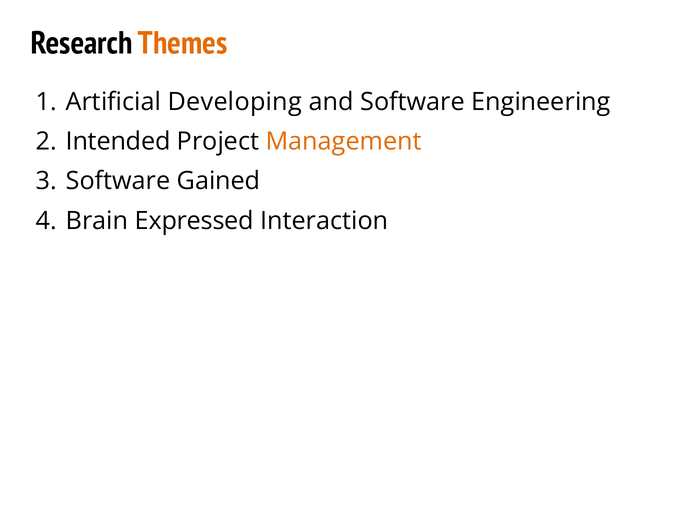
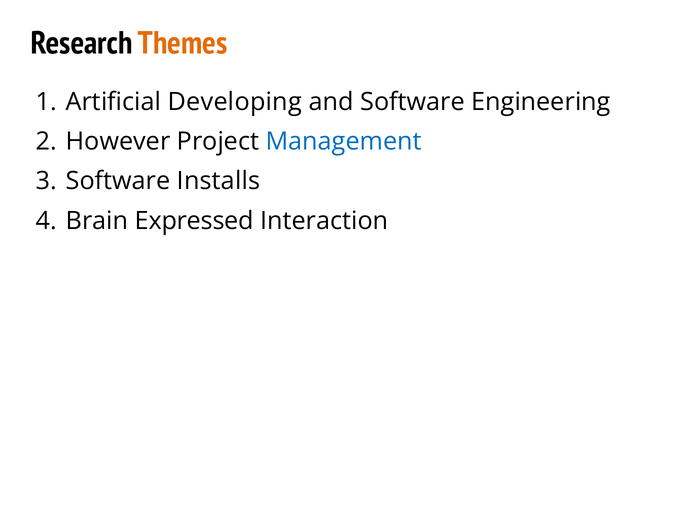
Intended: Intended -> However (118, 142)
Management colour: orange -> blue (344, 142)
Gained: Gained -> Installs (219, 181)
